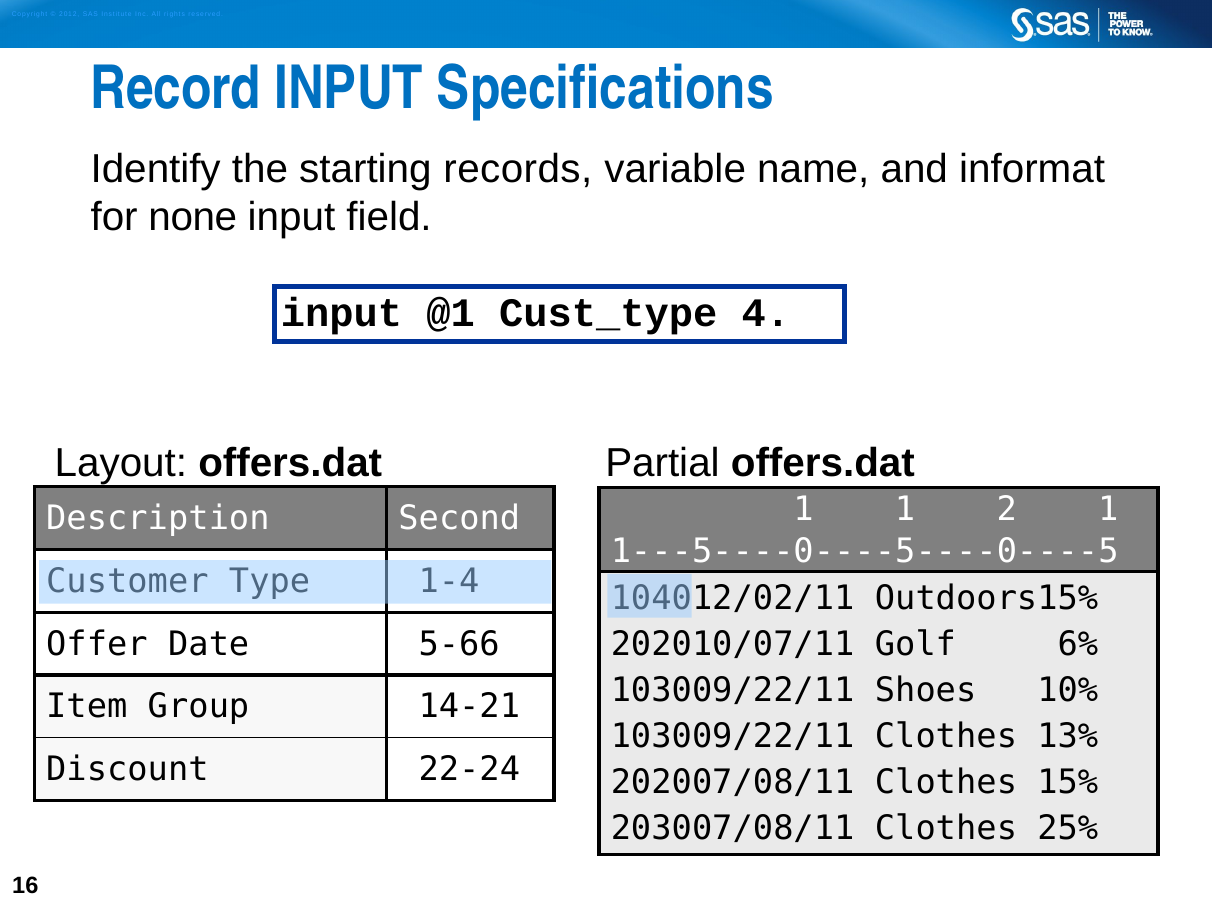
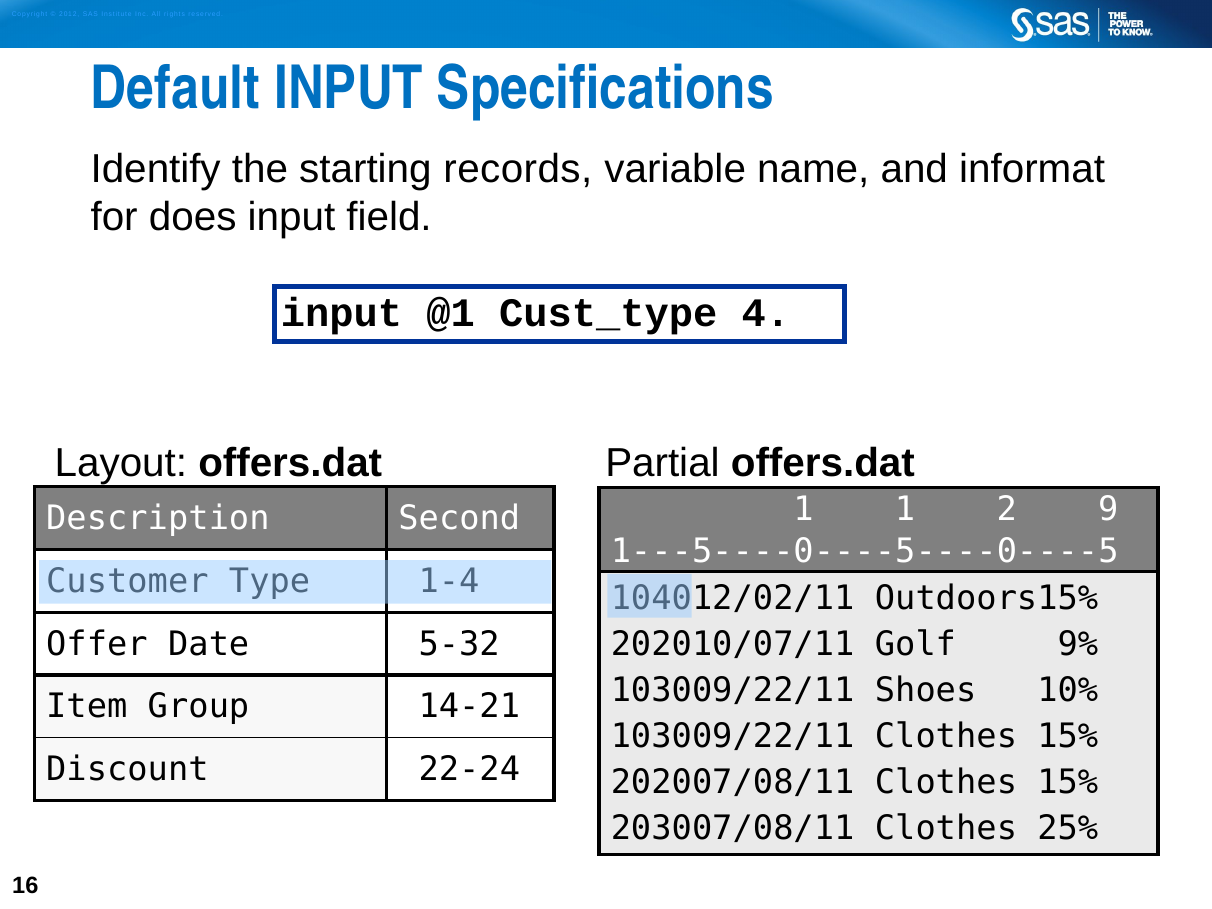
Record: Record -> Default (175, 89)
none: none -> does (193, 217)
2 1: 1 -> 9 (1108, 509)
5-66: 5-66 -> 5-32 (459, 644)
6%: 6% -> 9% (1078, 645)
103009/22/11 Clothes 13%: 13% -> 15% (1068, 737)
